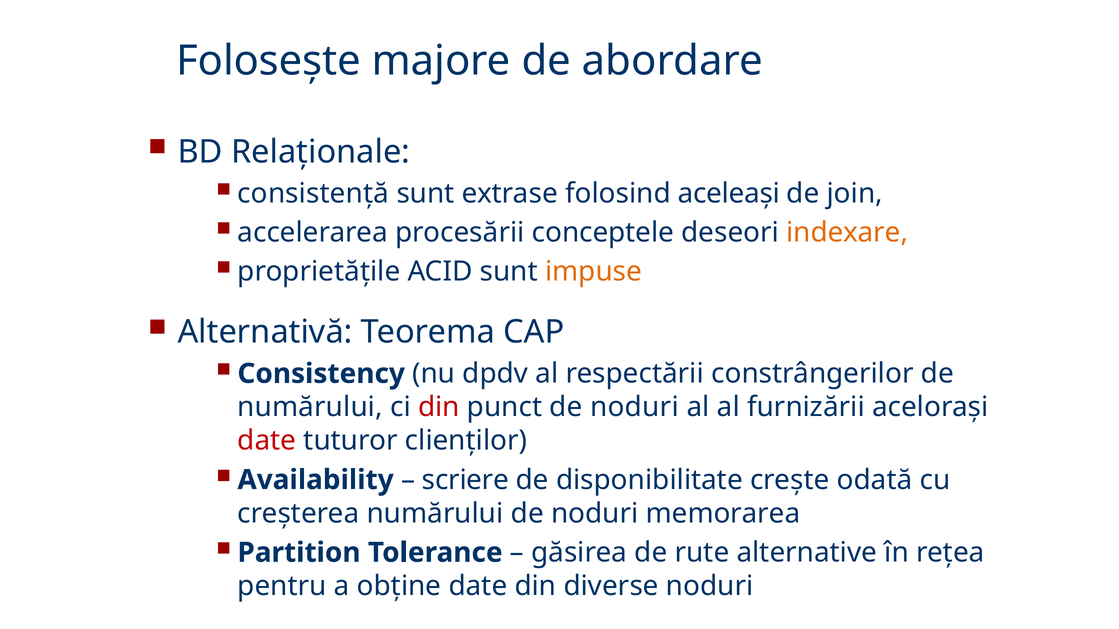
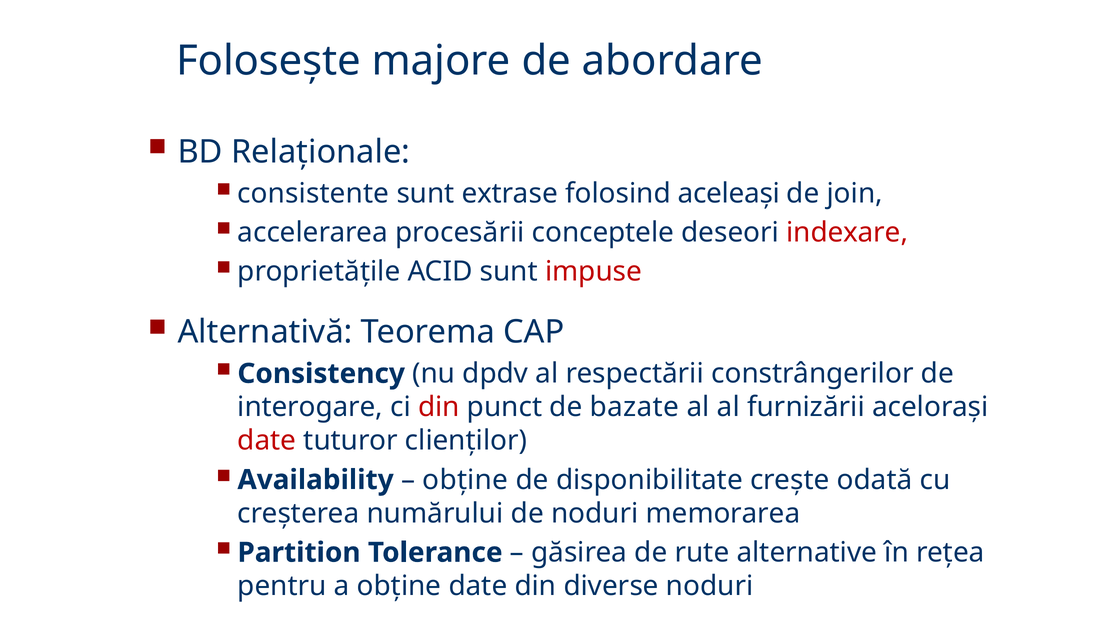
consistență: consistență -> consistente (313, 194)
indexare colour: orange -> red (847, 233)
impuse colour: orange -> red (594, 272)
numărului: numărului -> interogare (310, 407)
punct de noduri: noduri -> bazate (635, 407)
scriere: scriere -> obține (465, 480)
